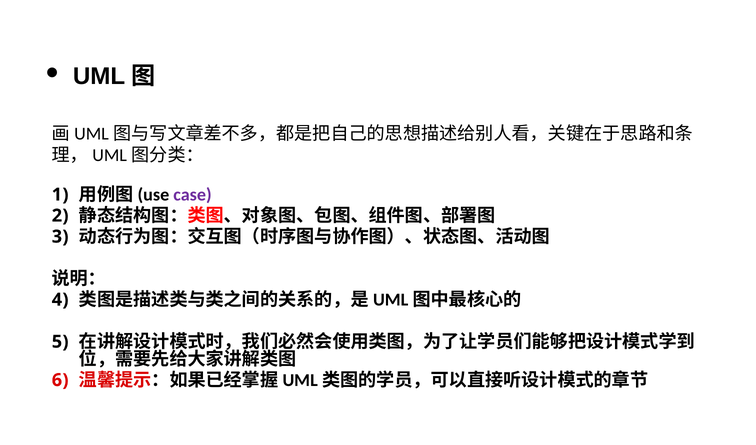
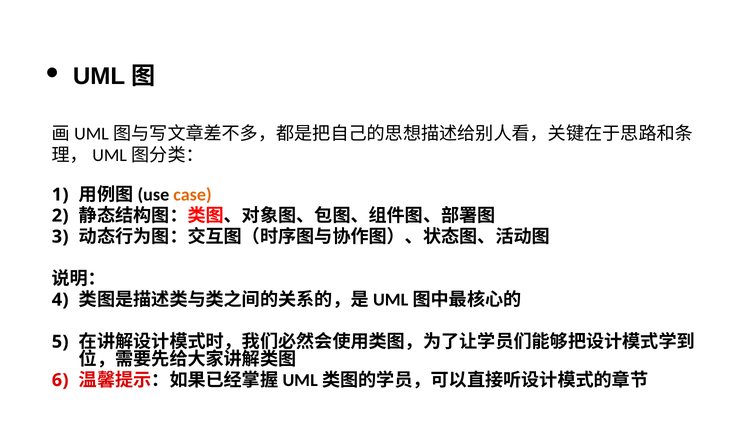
case colour: purple -> orange (192, 195)
